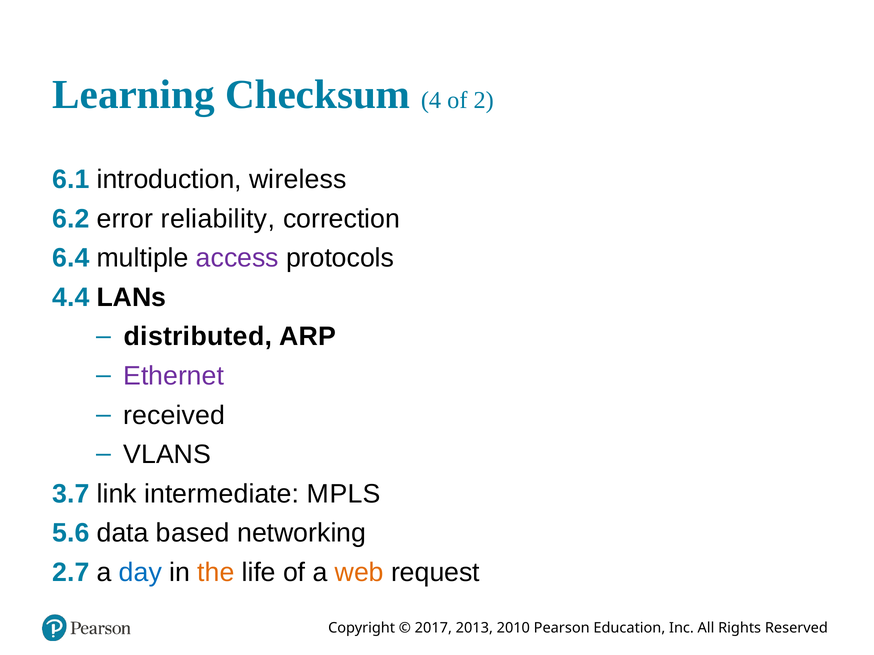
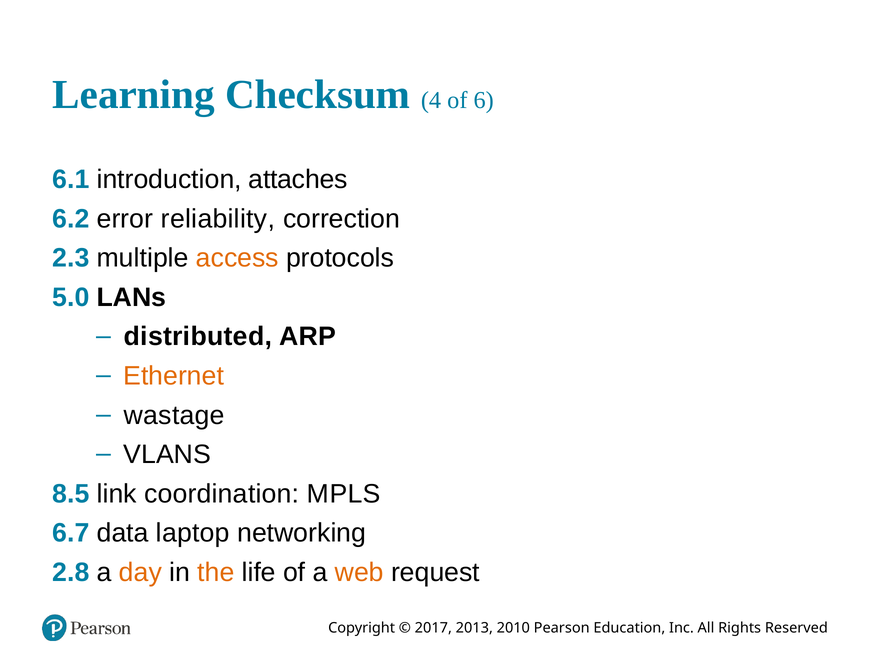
2: 2 -> 6 (484, 100)
wireless: wireless -> attaches (298, 180)
6.4: 6.4 -> 2.3 (71, 258)
access colour: purple -> orange (237, 258)
4.4: 4.4 -> 5.0 (71, 298)
Ethernet colour: purple -> orange (174, 376)
received: received -> wastage (174, 416)
3.7: 3.7 -> 8.5 (71, 494)
intermediate: intermediate -> coordination (222, 494)
5.6: 5.6 -> 6.7 (71, 534)
based: based -> laptop (193, 534)
2.7: 2.7 -> 2.8 (71, 573)
day colour: blue -> orange (140, 573)
